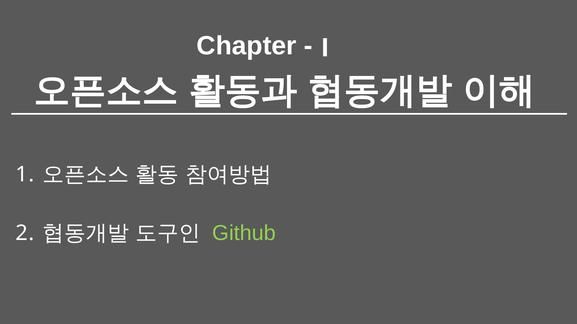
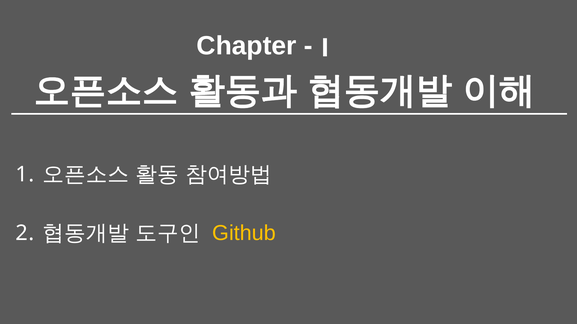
Github colour: light green -> yellow (244, 234)
